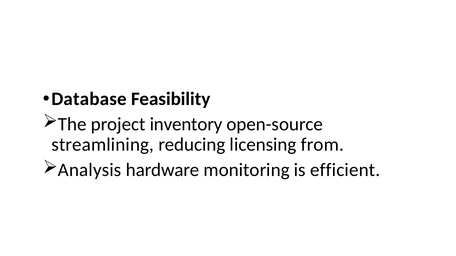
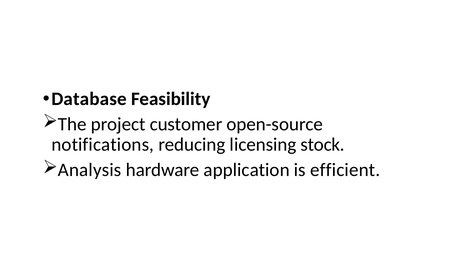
inventory: inventory -> customer (186, 124)
streamlining: streamlining -> notifications (103, 145)
from: from -> stock (323, 145)
monitoring: monitoring -> application (247, 170)
